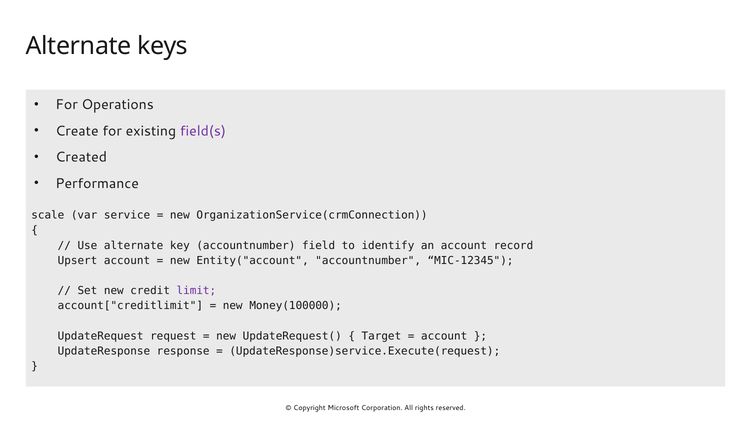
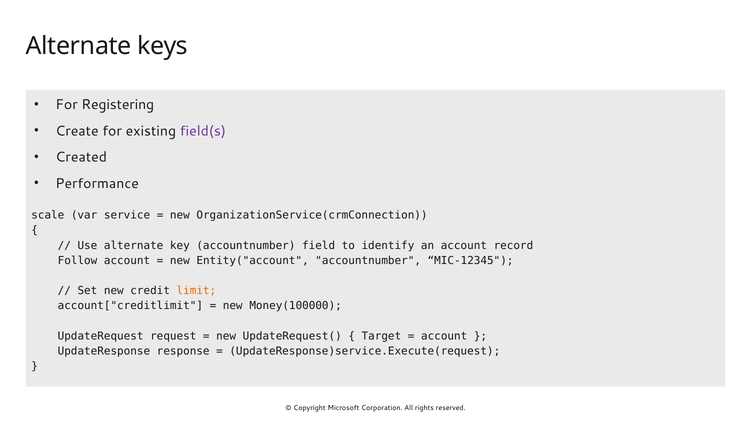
Operations: Operations -> Registering (118, 105)
Upsert: Upsert -> Follow (78, 261)
limit colour: purple -> orange (196, 291)
